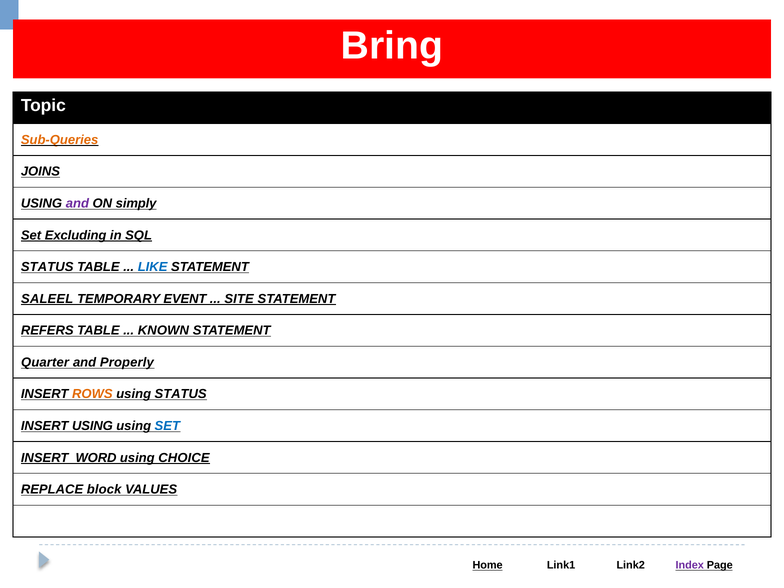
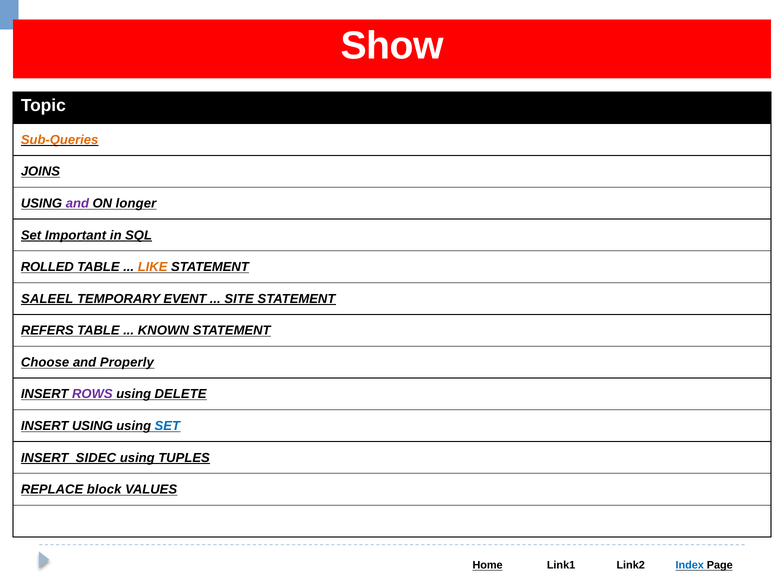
Bring: Bring -> Show (392, 46)
simply: simply -> longer (136, 203)
Excluding: Excluding -> Important (76, 235)
STATUS: STATUS -> ROLLED (47, 267)
LIKE colour: blue -> orange (153, 267)
Quarter: Quarter -> Choose (45, 362)
ROWS colour: orange -> purple (92, 394)
using STATUS: STATUS -> DELETE (181, 394)
WORD: WORD -> SIDEC (96, 458)
CHOICE: CHOICE -> TUPLES (184, 458)
Index colour: purple -> blue (690, 565)
